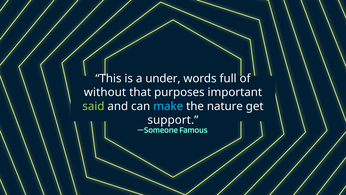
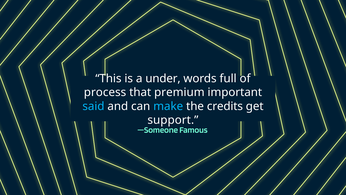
without: without -> process (105, 92)
purposes: purposes -> premium (179, 92)
said colour: light green -> light blue (93, 106)
nature: nature -> credits (225, 106)
